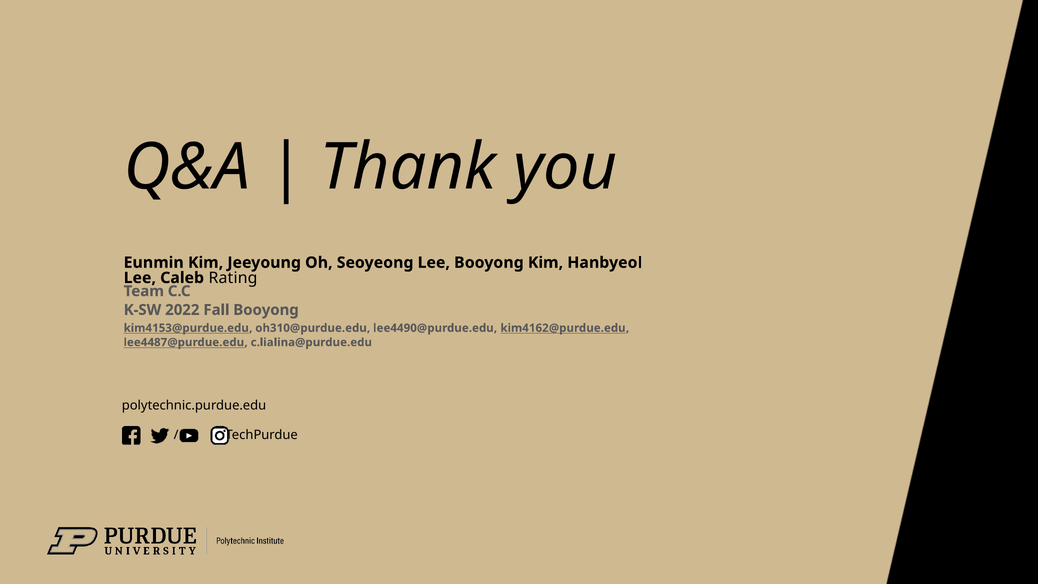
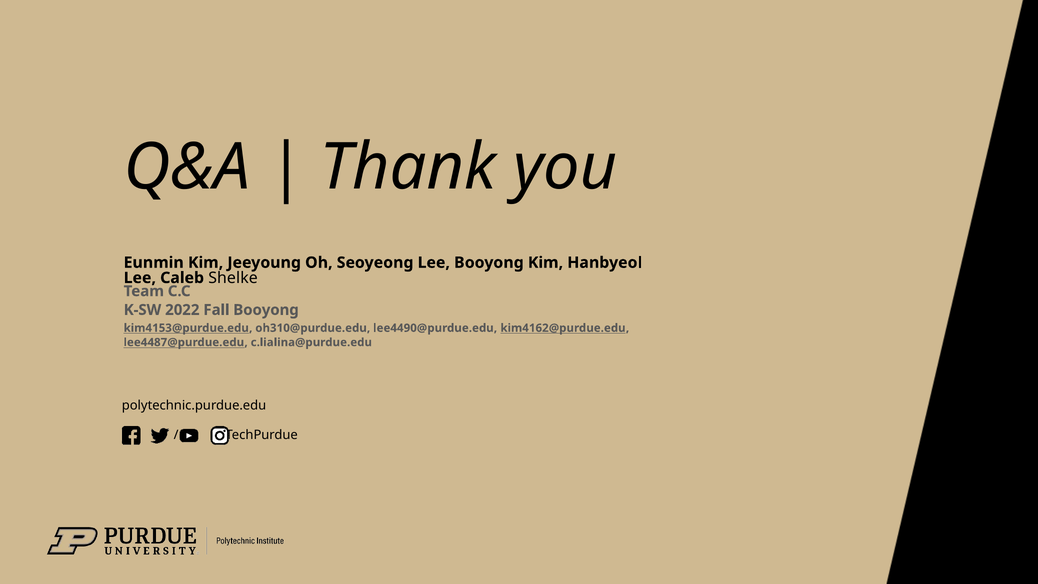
Rating: Rating -> Shelke (233, 278)
